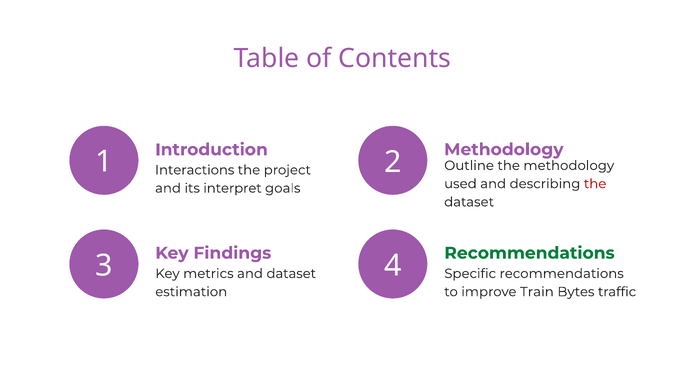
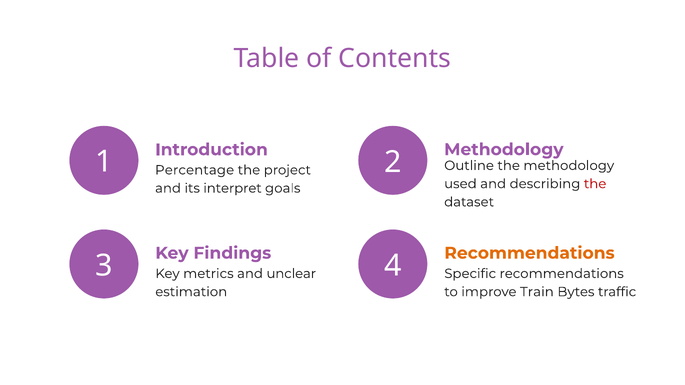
Interactions: Interactions -> Percentage (195, 170)
Recommendations colour: green -> orange (529, 253)
and dataset: dataset -> unclear (291, 274)
